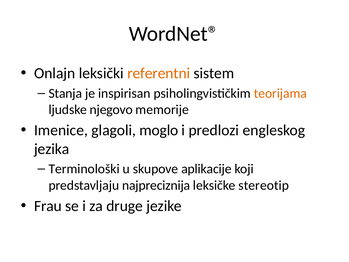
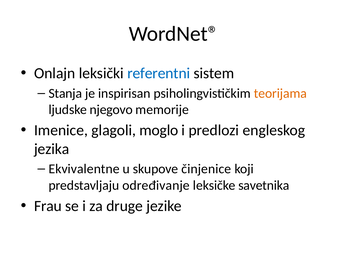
referentni colour: orange -> blue (159, 73)
Terminološki: Terminološki -> Ekvivalentne (84, 169)
aplikacije: aplikacije -> činjenice (206, 169)
najpreciznija: najpreciznija -> određivanje (156, 185)
stereotip: stereotip -> savetnika (264, 185)
